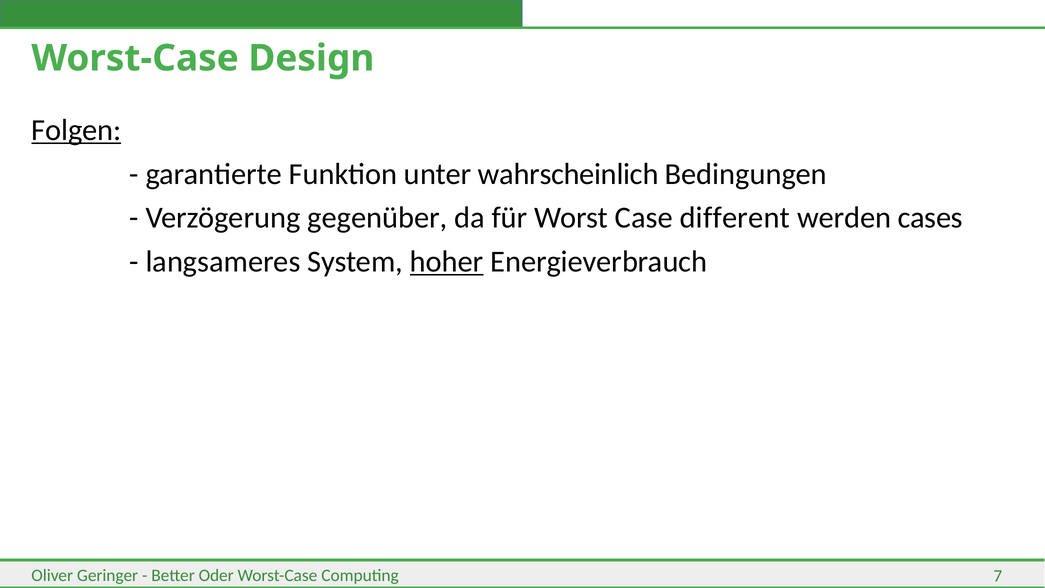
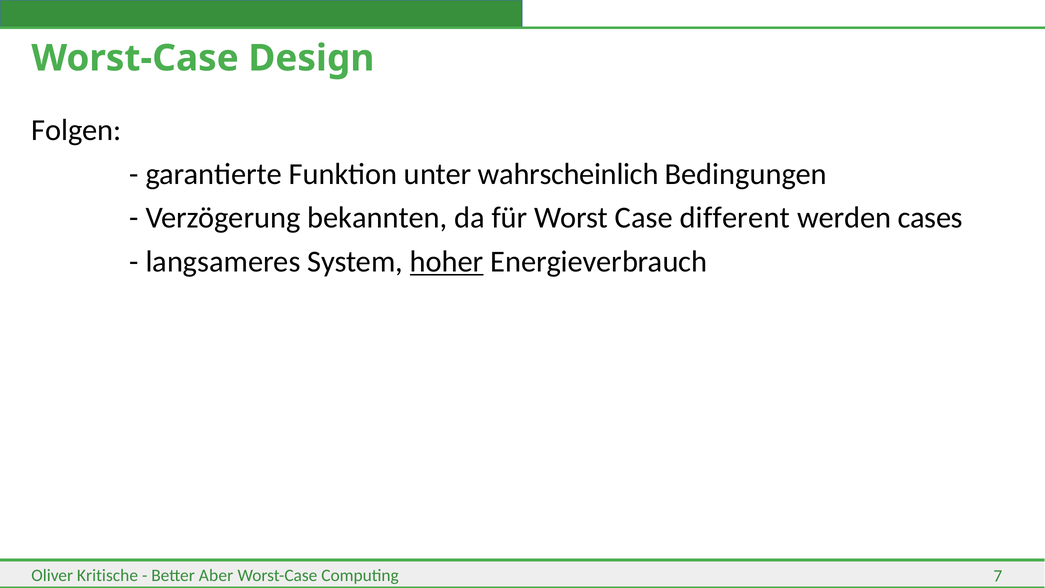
Folgen underline: present -> none (76, 130)
gegenüber: gegenüber -> bekannten (377, 218)
Geringer: Geringer -> Kritische (108, 575)
Oder: Oder -> Aber (216, 575)
